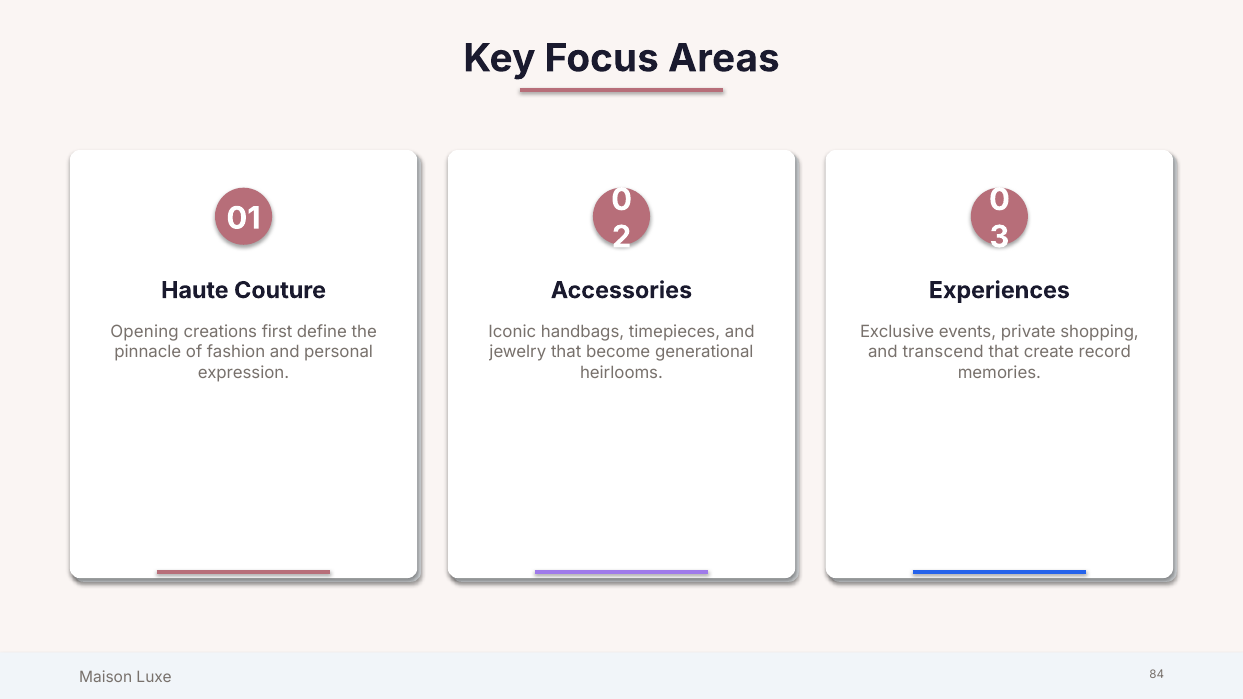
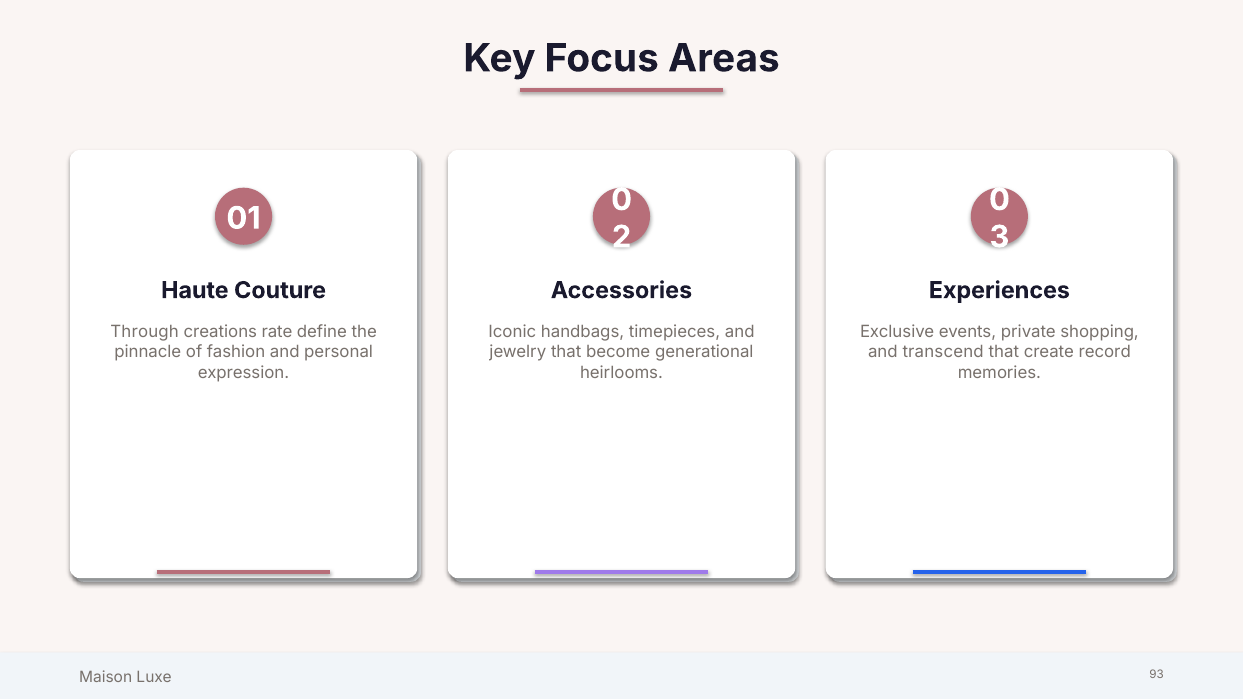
Opening: Opening -> Through (145, 332)
first: first -> rate (277, 332)
84: 84 -> 93 (1157, 675)
